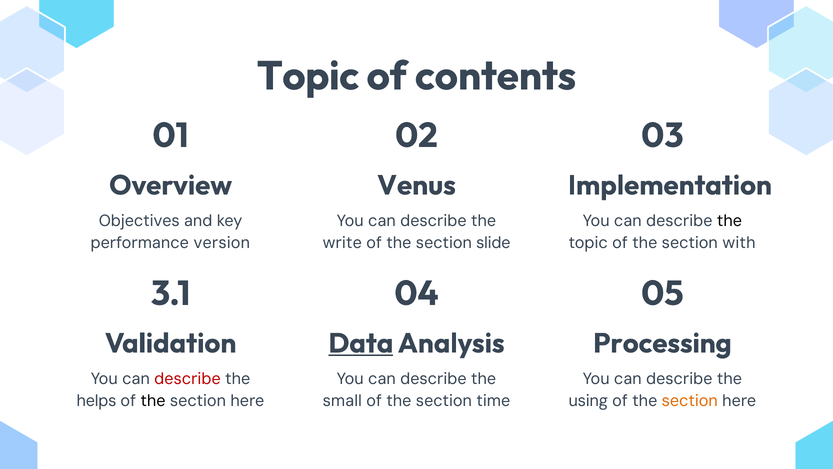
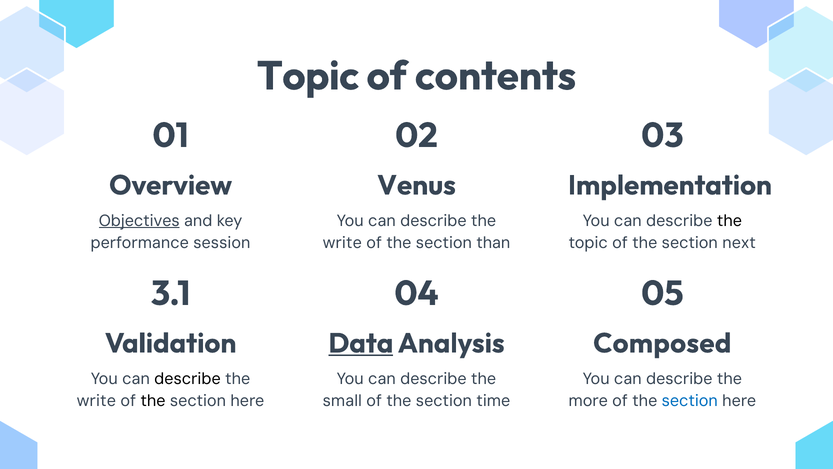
Objectives underline: none -> present (139, 221)
version: version -> session (222, 243)
slide: slide -> than (493, 243)
with: with -> next (739, 243)
Processing: Processing -> Composed (662, 343)
describe colour: red -> black (187, 378)
helps: helps -> write (96, 401)
using: using -> more (588, 401)
section colour: orange -> blue (690, 401)
